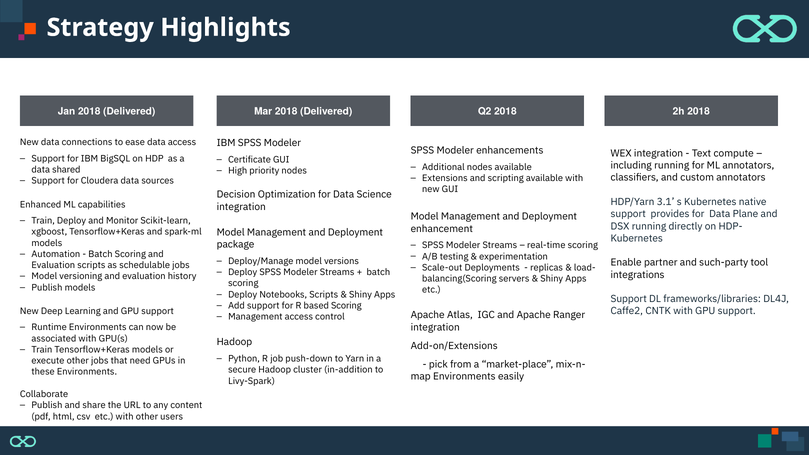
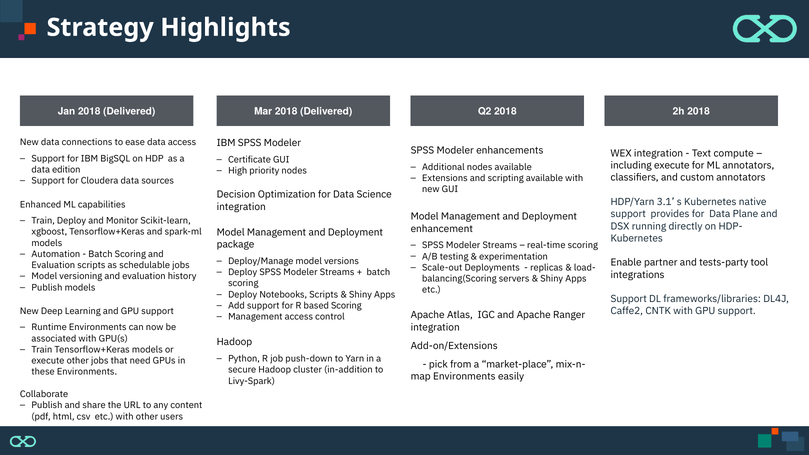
including running: running -> execute (672, 166)
shared: shared -> edition (66, 170)
such-party: such-party -> tests-party (724, 263)
